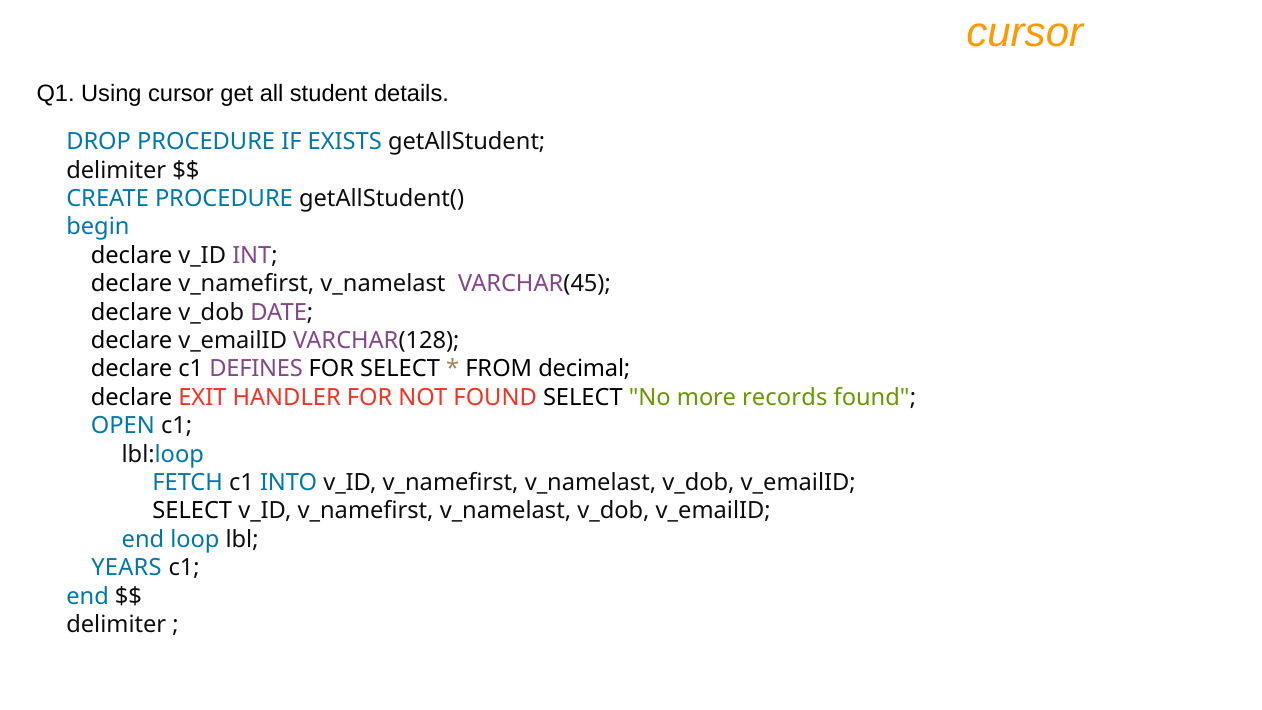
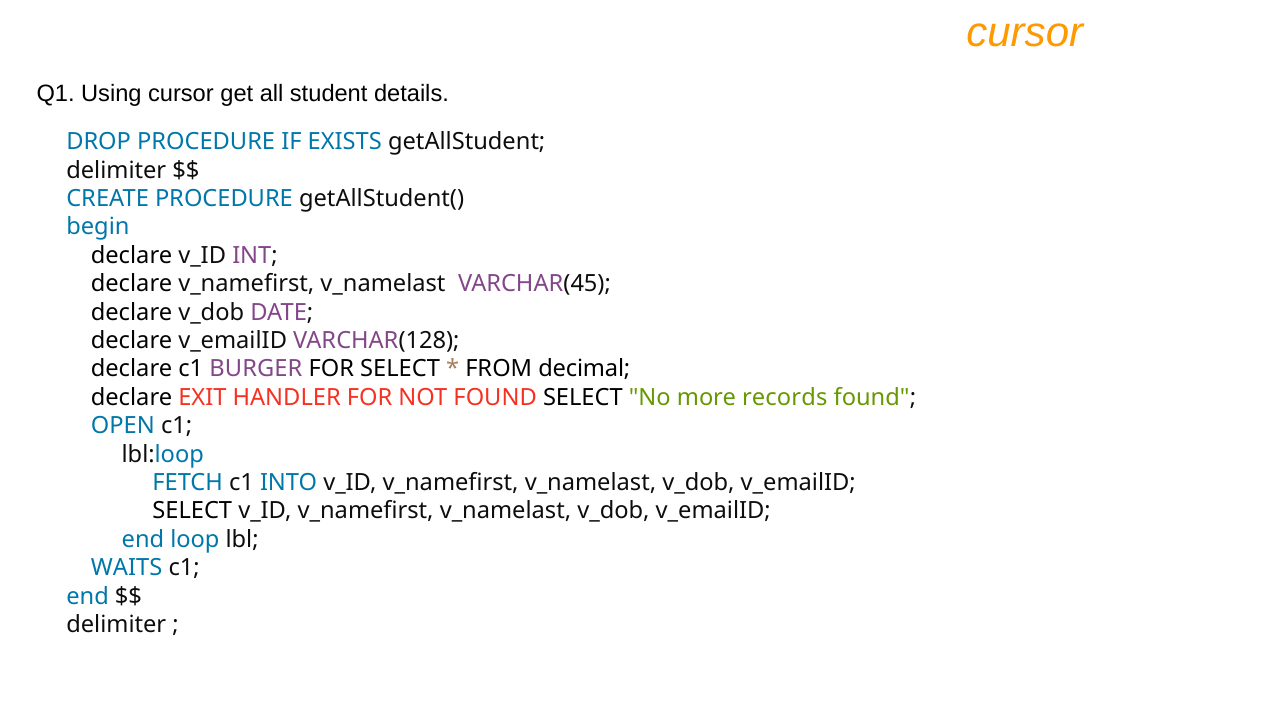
DEFINES: DEFINES -> BURGER (256, 369)
YEARS: YEARS -> WAITS (127, 568)
